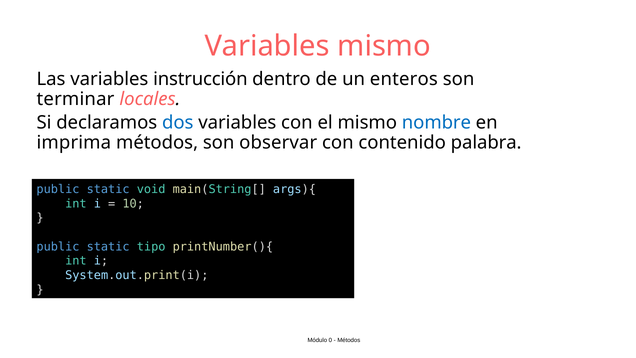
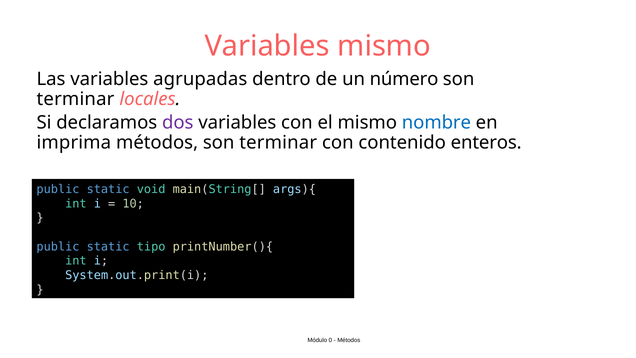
instrucción: instrucción -> agrupadas (200, 79)
enteros: enteros -> número (404, 79)
dos colour: blue -> purple (178, 123)
métodos son observar: observar -> terminar (278, 143)
palabra: palabra -> enteros (486, 143)
